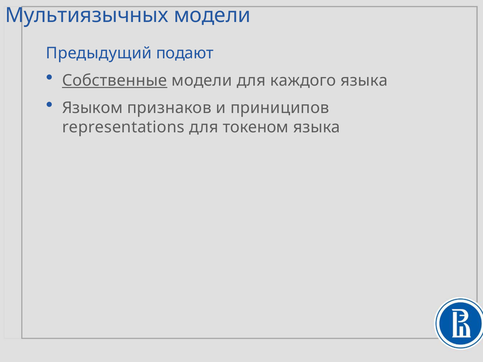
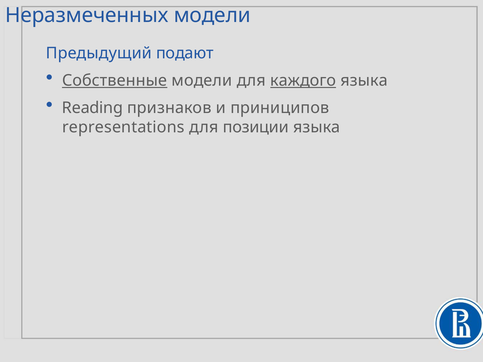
Мультиязычных: Мультиязычных -> Неразмеченных (87, 15)
каждого underline: none -> present (303, 81)
Языком: Языком -> Reading (92, 108)
токеном: токеном -> позиции (256, 127)
